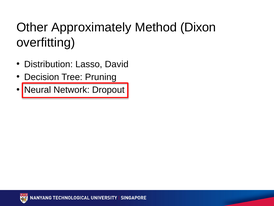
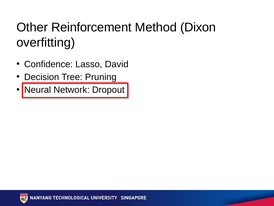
Approximately: Approximately -> Reinforcement (91, 27)
Distribution: Distribution -> Confidence (48, 64)
